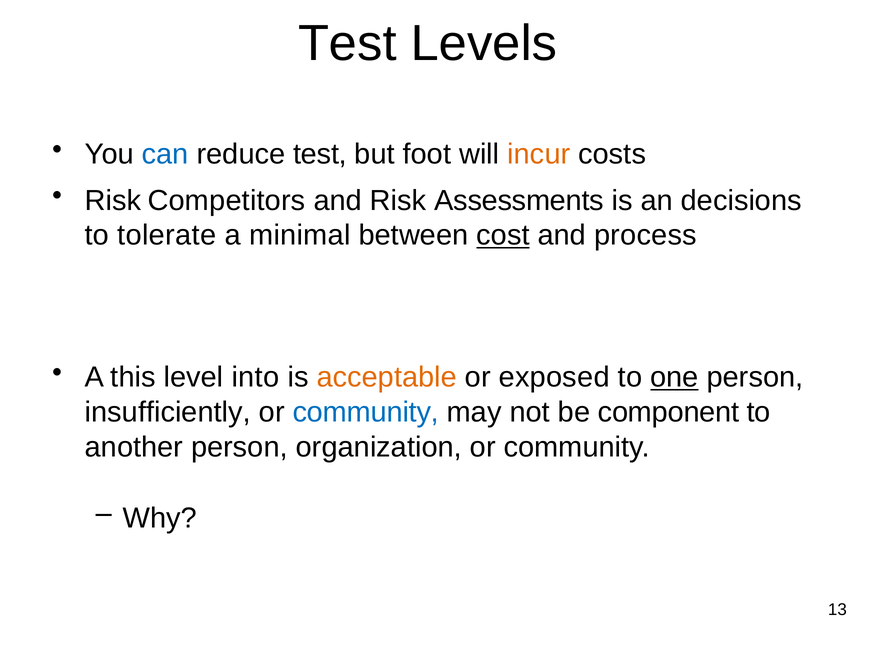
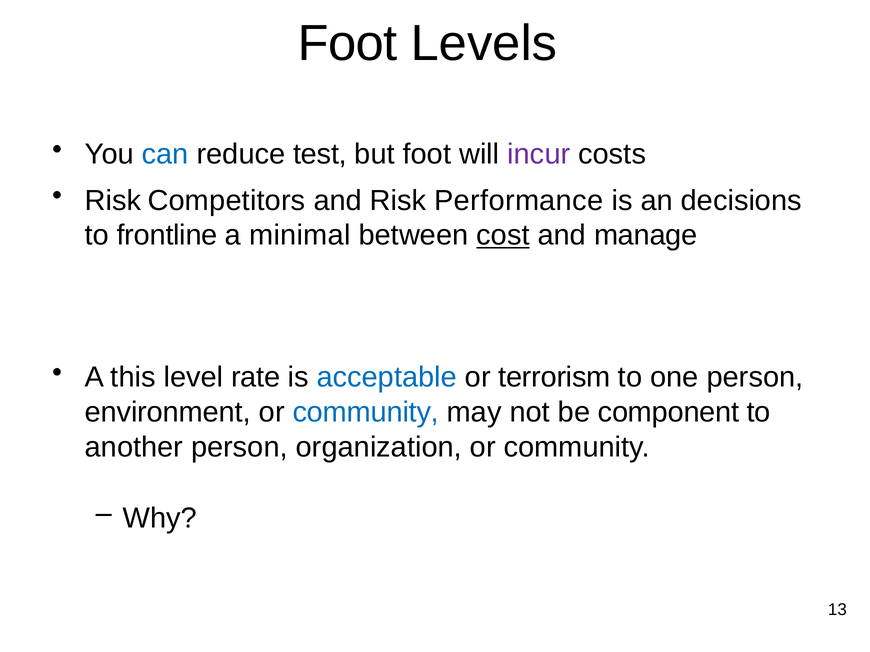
Test: Test -> Foot (348, 43)
incur colour: orange -> purple (539, 154)
Assessments: Assessments -> Performance (519, 201)
tolerate: tolerate -> frontline (167, 235)
process: process -> manage (646, 235)
into: into -> rate (256, 378)
acceptable colour: orange -> blue (387, 378)
exposed: exposed -> terrorism (554, 378)
one underline: present -> none (674, 378)
insufficiently: insufficiently -> environment (168, 412)
